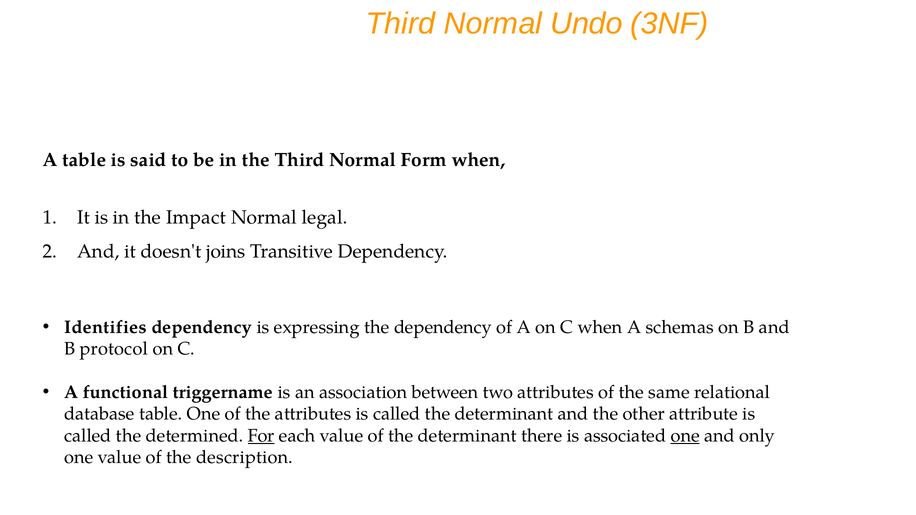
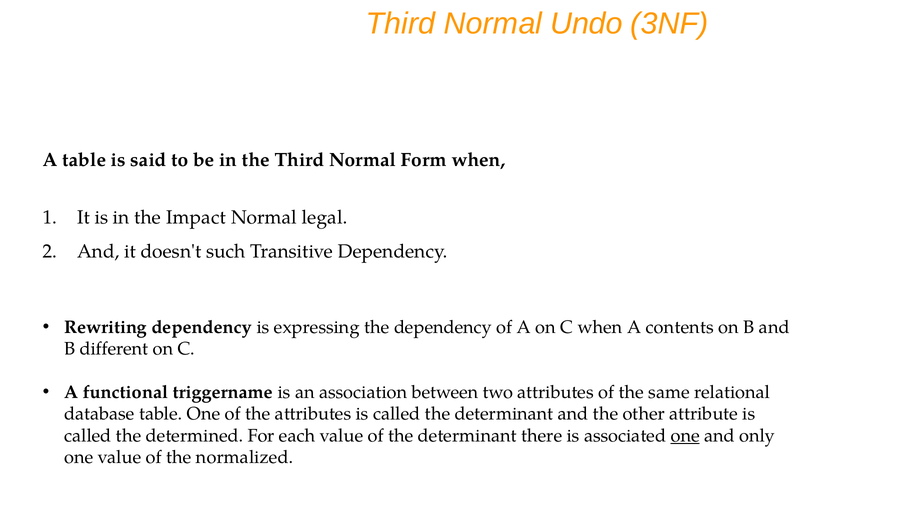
joins: joins -> such (226, 252)
Identifies: Identifies -> Rewriting (106, 327)
schemas: schemas -> contents (680, 327)
protocol: protocol -> different (114, 349)
For underline: present -> none (261, 436)
description: description -> normalized (245, 458)
